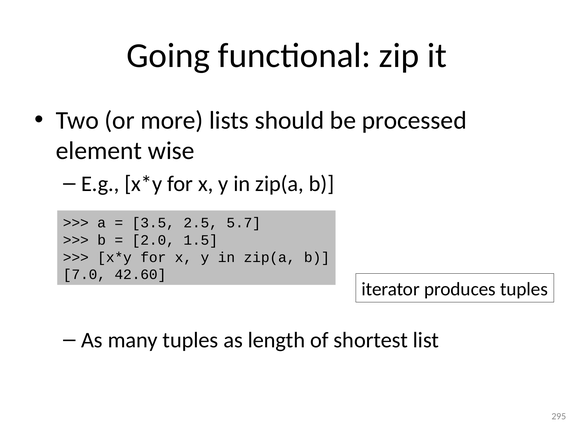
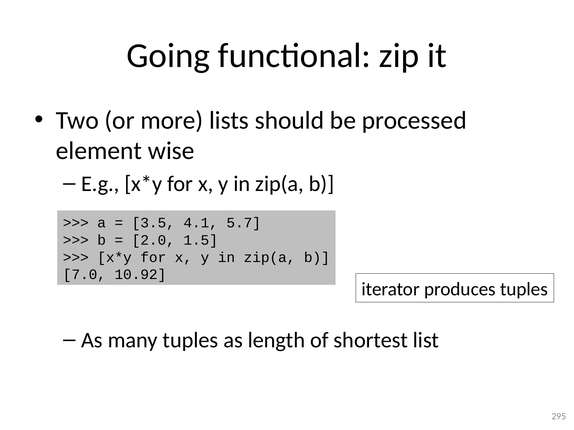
2.5: 2.5 -> 4.1 (201, 223)
42.60: 42.60 -> 10.92 (140, 275)
